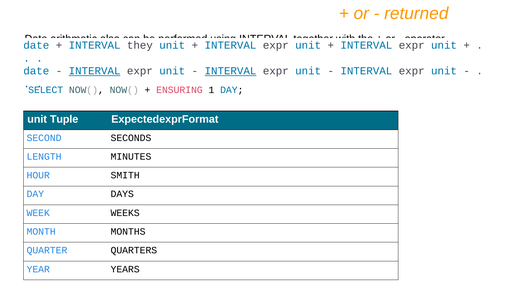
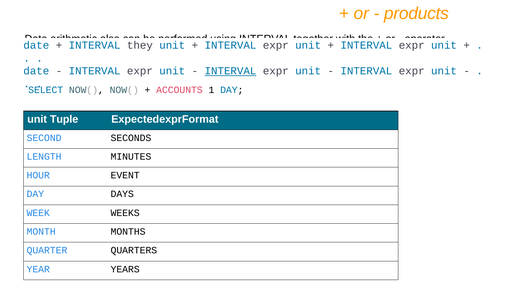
returned: returned -> products (416, 13)
INTERVAL underline: present -> none (95, 71)
ENSURING: ENSURING -> ACCOUNTS (179, 90)
SMITH: SMITH -> EVENT (125, 175)
